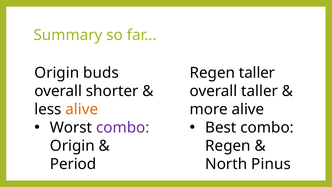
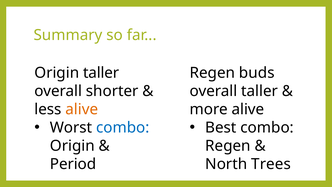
Origin buds: buds -> taller (101, 73)
Regen taller: taller -> buds (257, 73)
combo colour: purple -> blue (123, 127)
Pinus: Pinus -> Trees (271, 164)
